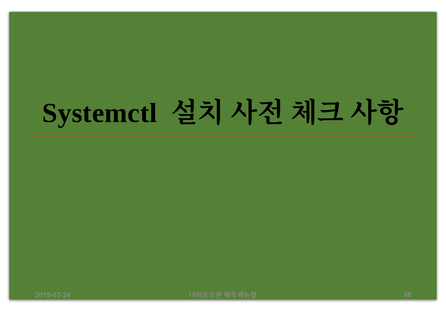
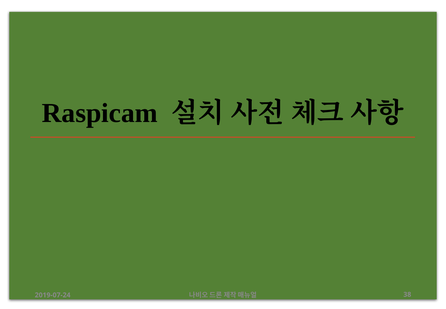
Systemctl: Systemctl -> Raspicam (100, 113)
